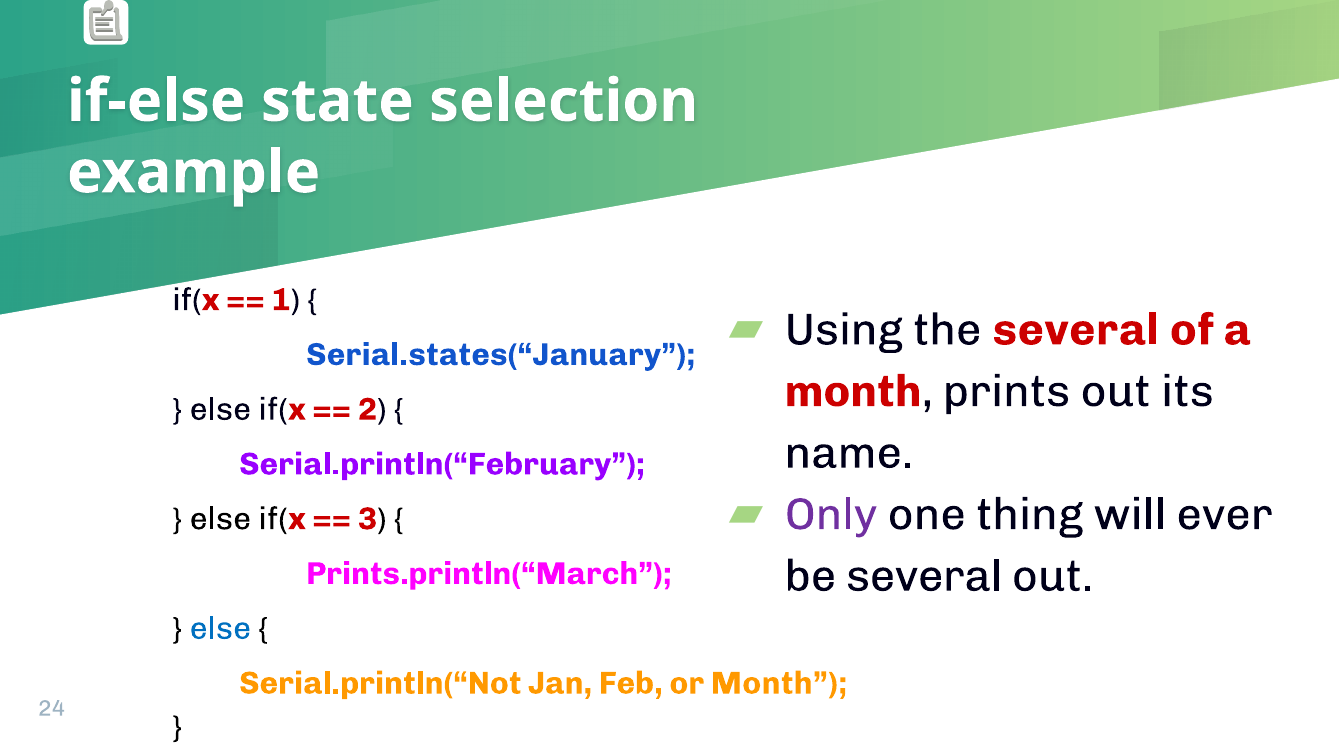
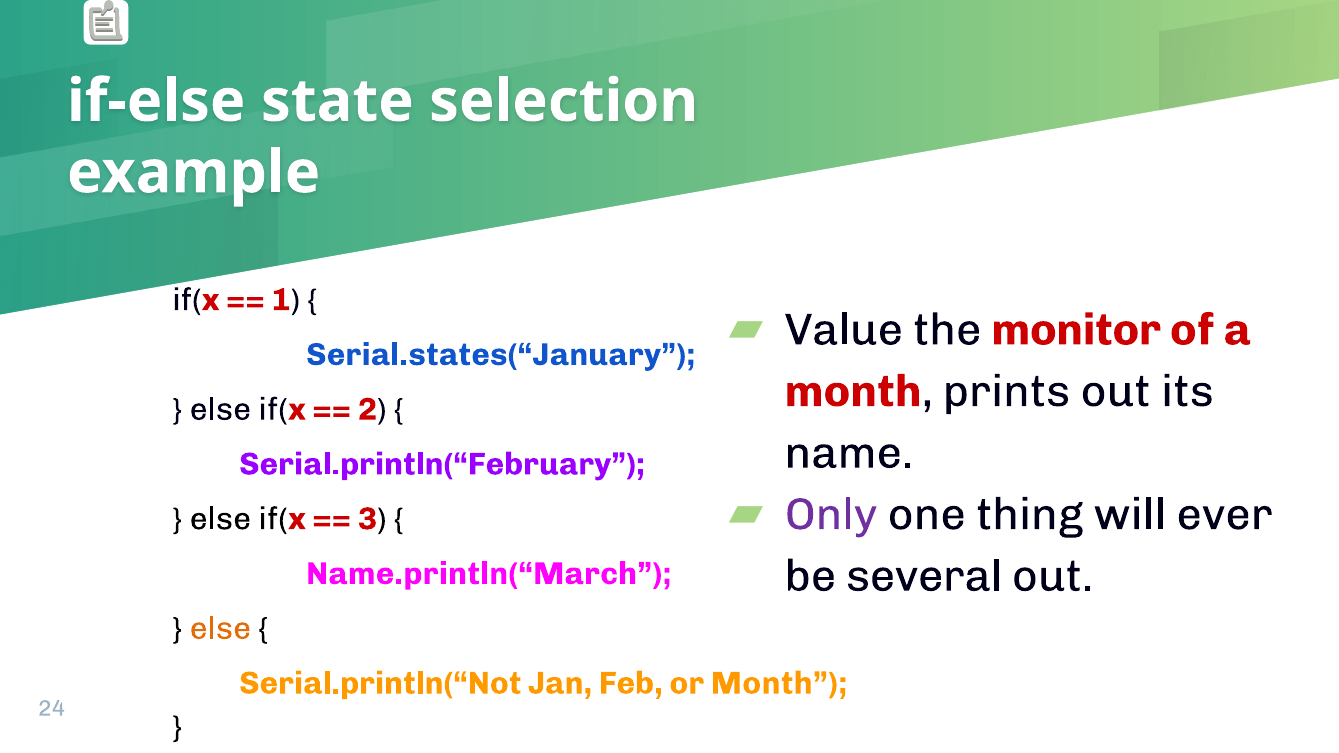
Using: Using -> Value (844, 330)
the several: several -> monitor (1076, 330)
Prints.println(“March: Prints.println(“March -> Name.println(“March (489, 574)
else colour: blue -> orange (220, 628)
